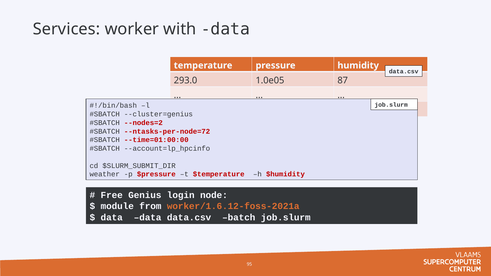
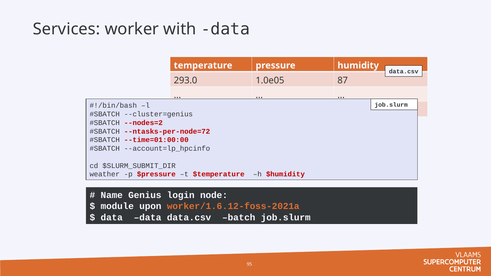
Free: Free -> Name (112, 195)
from: from -> upon (150, 206)
